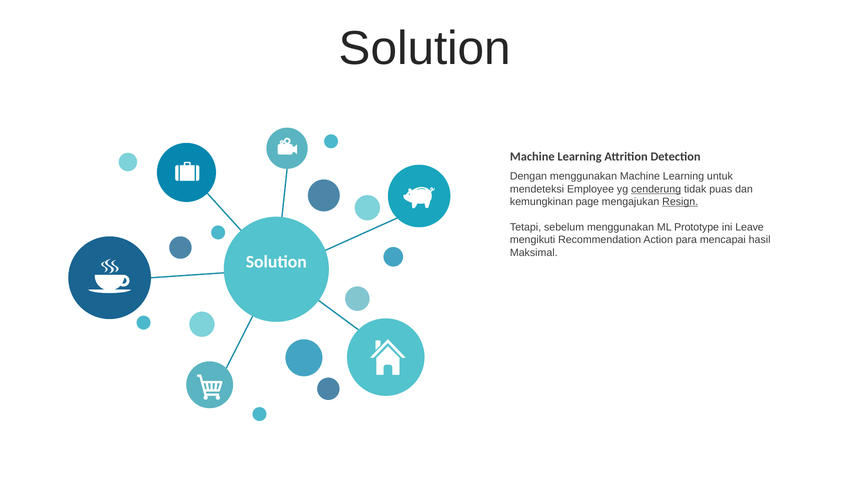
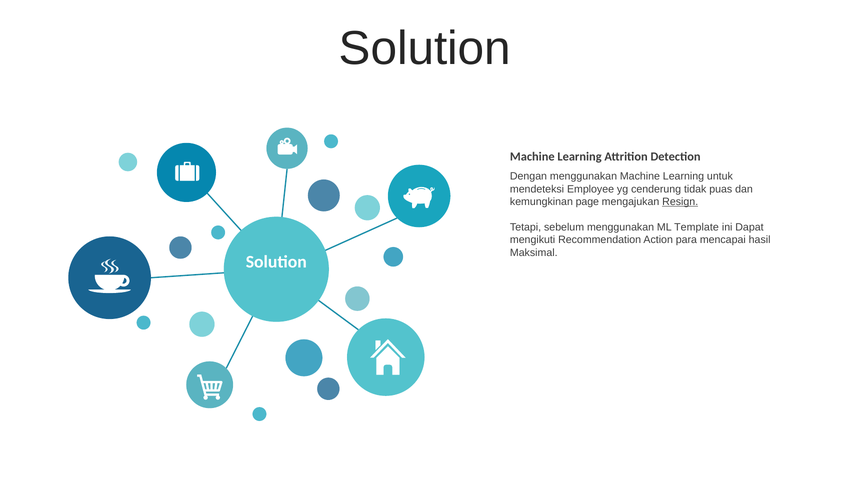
cenderung underline: present -> none (656, 189)
Prototype: Prototype -> Template (697, 227)
Leave: Leave -> Dapat (749, 227)
